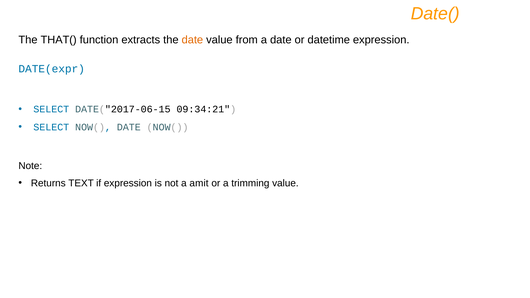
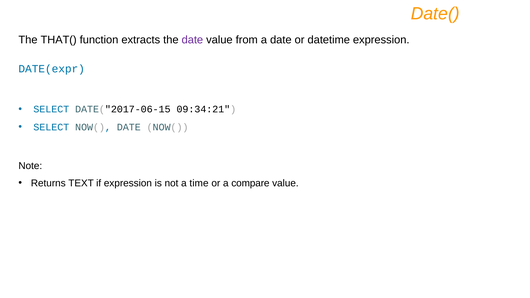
date colour: orange -> purple (192, 40)
amit: amit -> time (199, 183)
trimming: trimming -> compare (250, 183)
